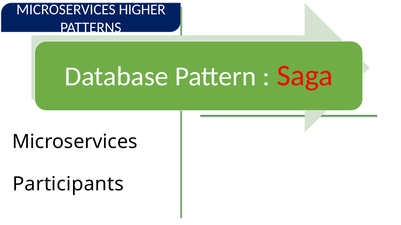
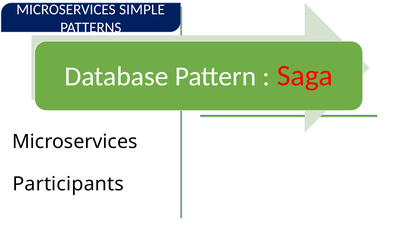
HIGHER: HIGHER -> SIMPLE (142, 9)
